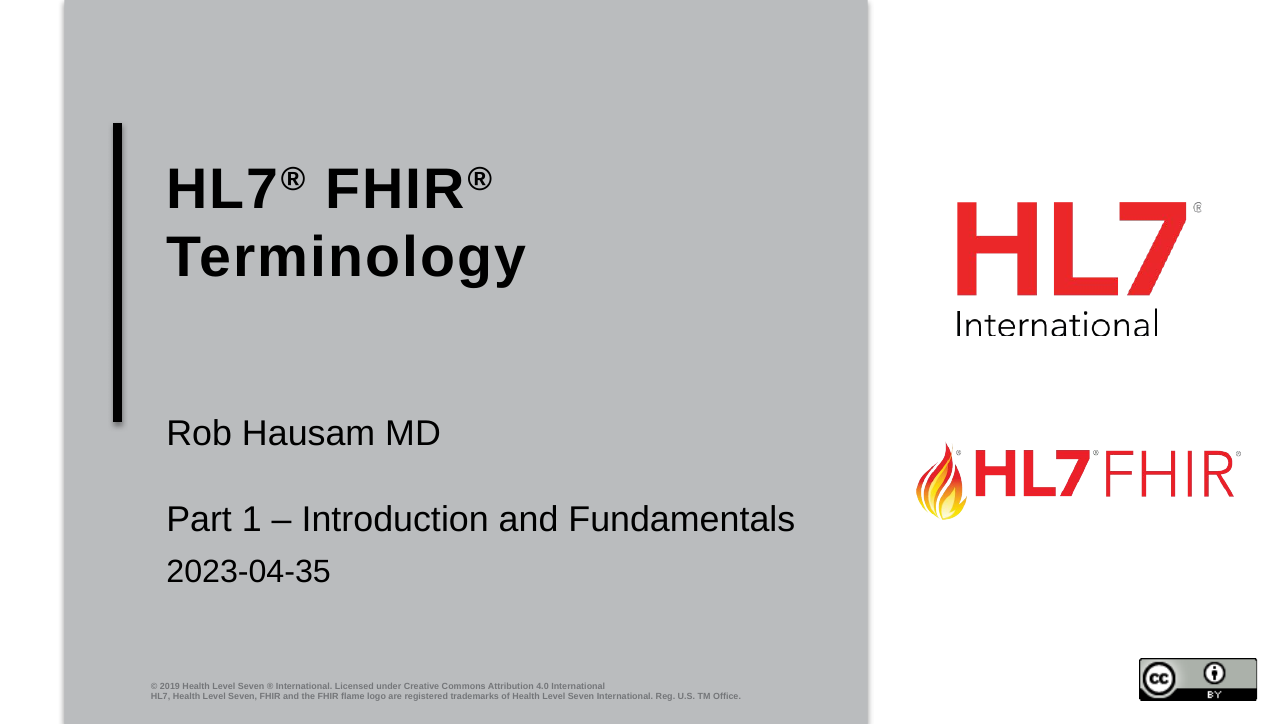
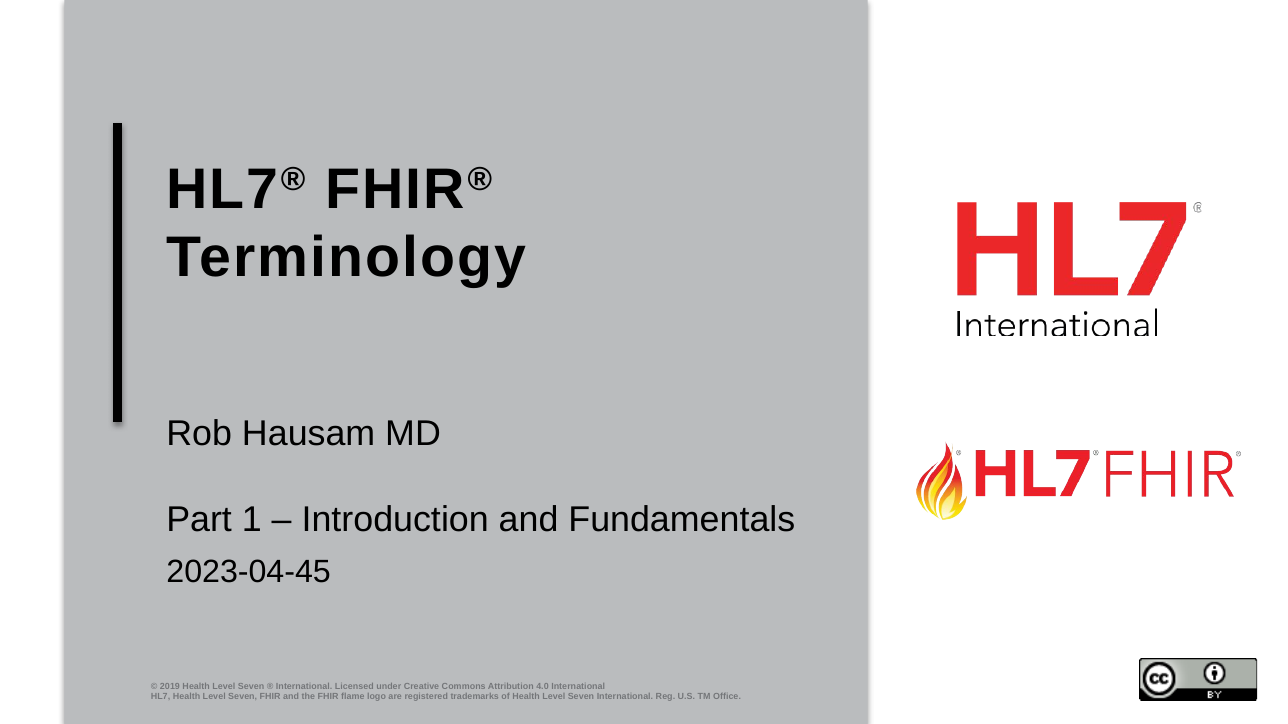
2023-04-35: 2023-04-35 -> 2023-04-45 (249, 573)
